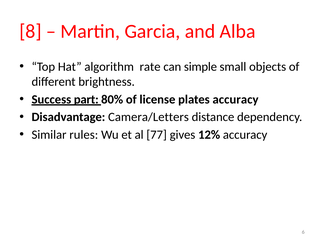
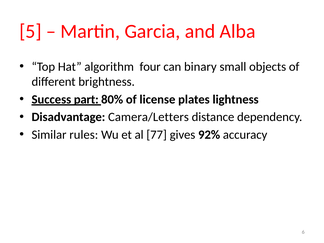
8: 8 -> 5 (31, 31)
rate: rate -> four (150, 67)
simple: simple -> binary (200, 67)
plates accuracy: accuracy -> lightness (236, 99)
12%: 12% -> 92% (209, 135)
